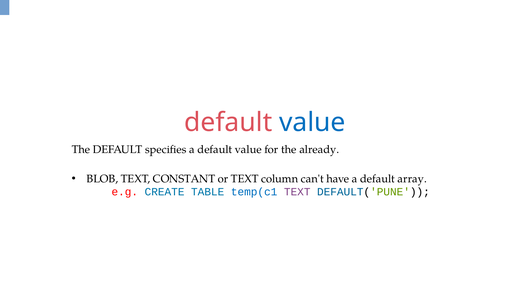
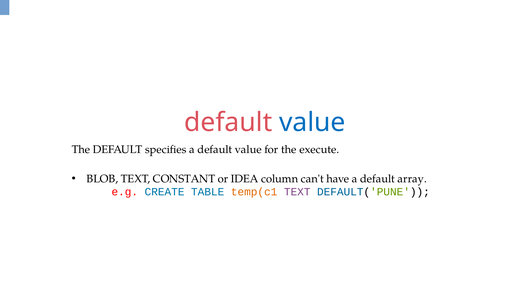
already: already -> execute (319, 150)
or TEXT: TEXT -> IDEA (245, 179)
temp(c1 colour: blue -> orange (254, 192)
